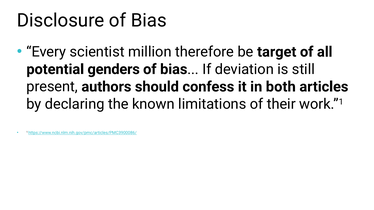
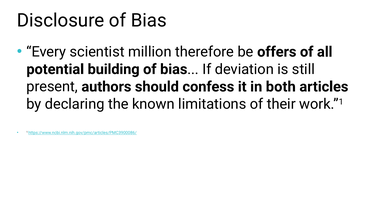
target: target -> offers (277, 52)
genders: genders -> building (114, 69)
